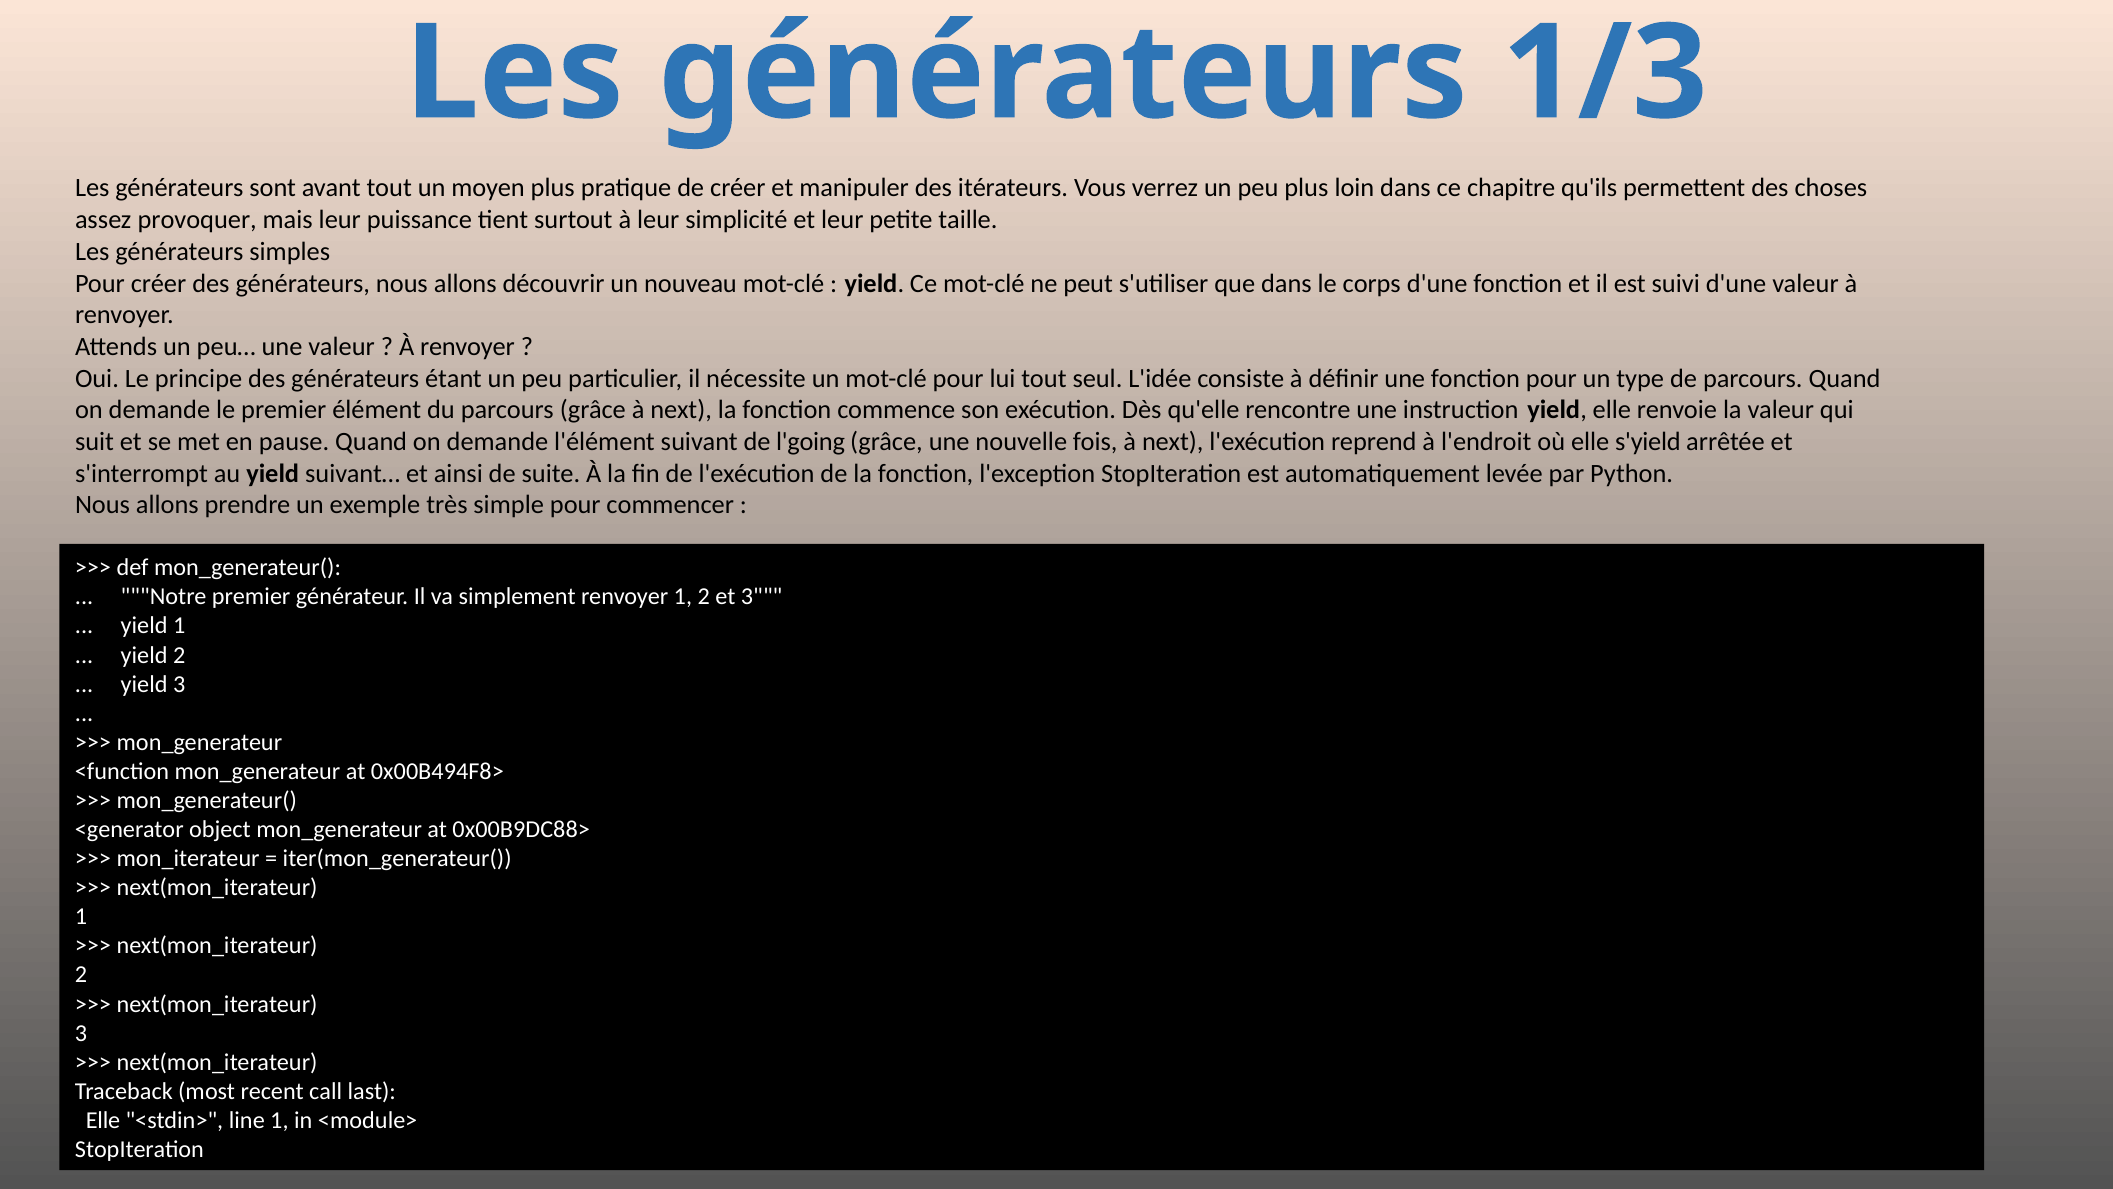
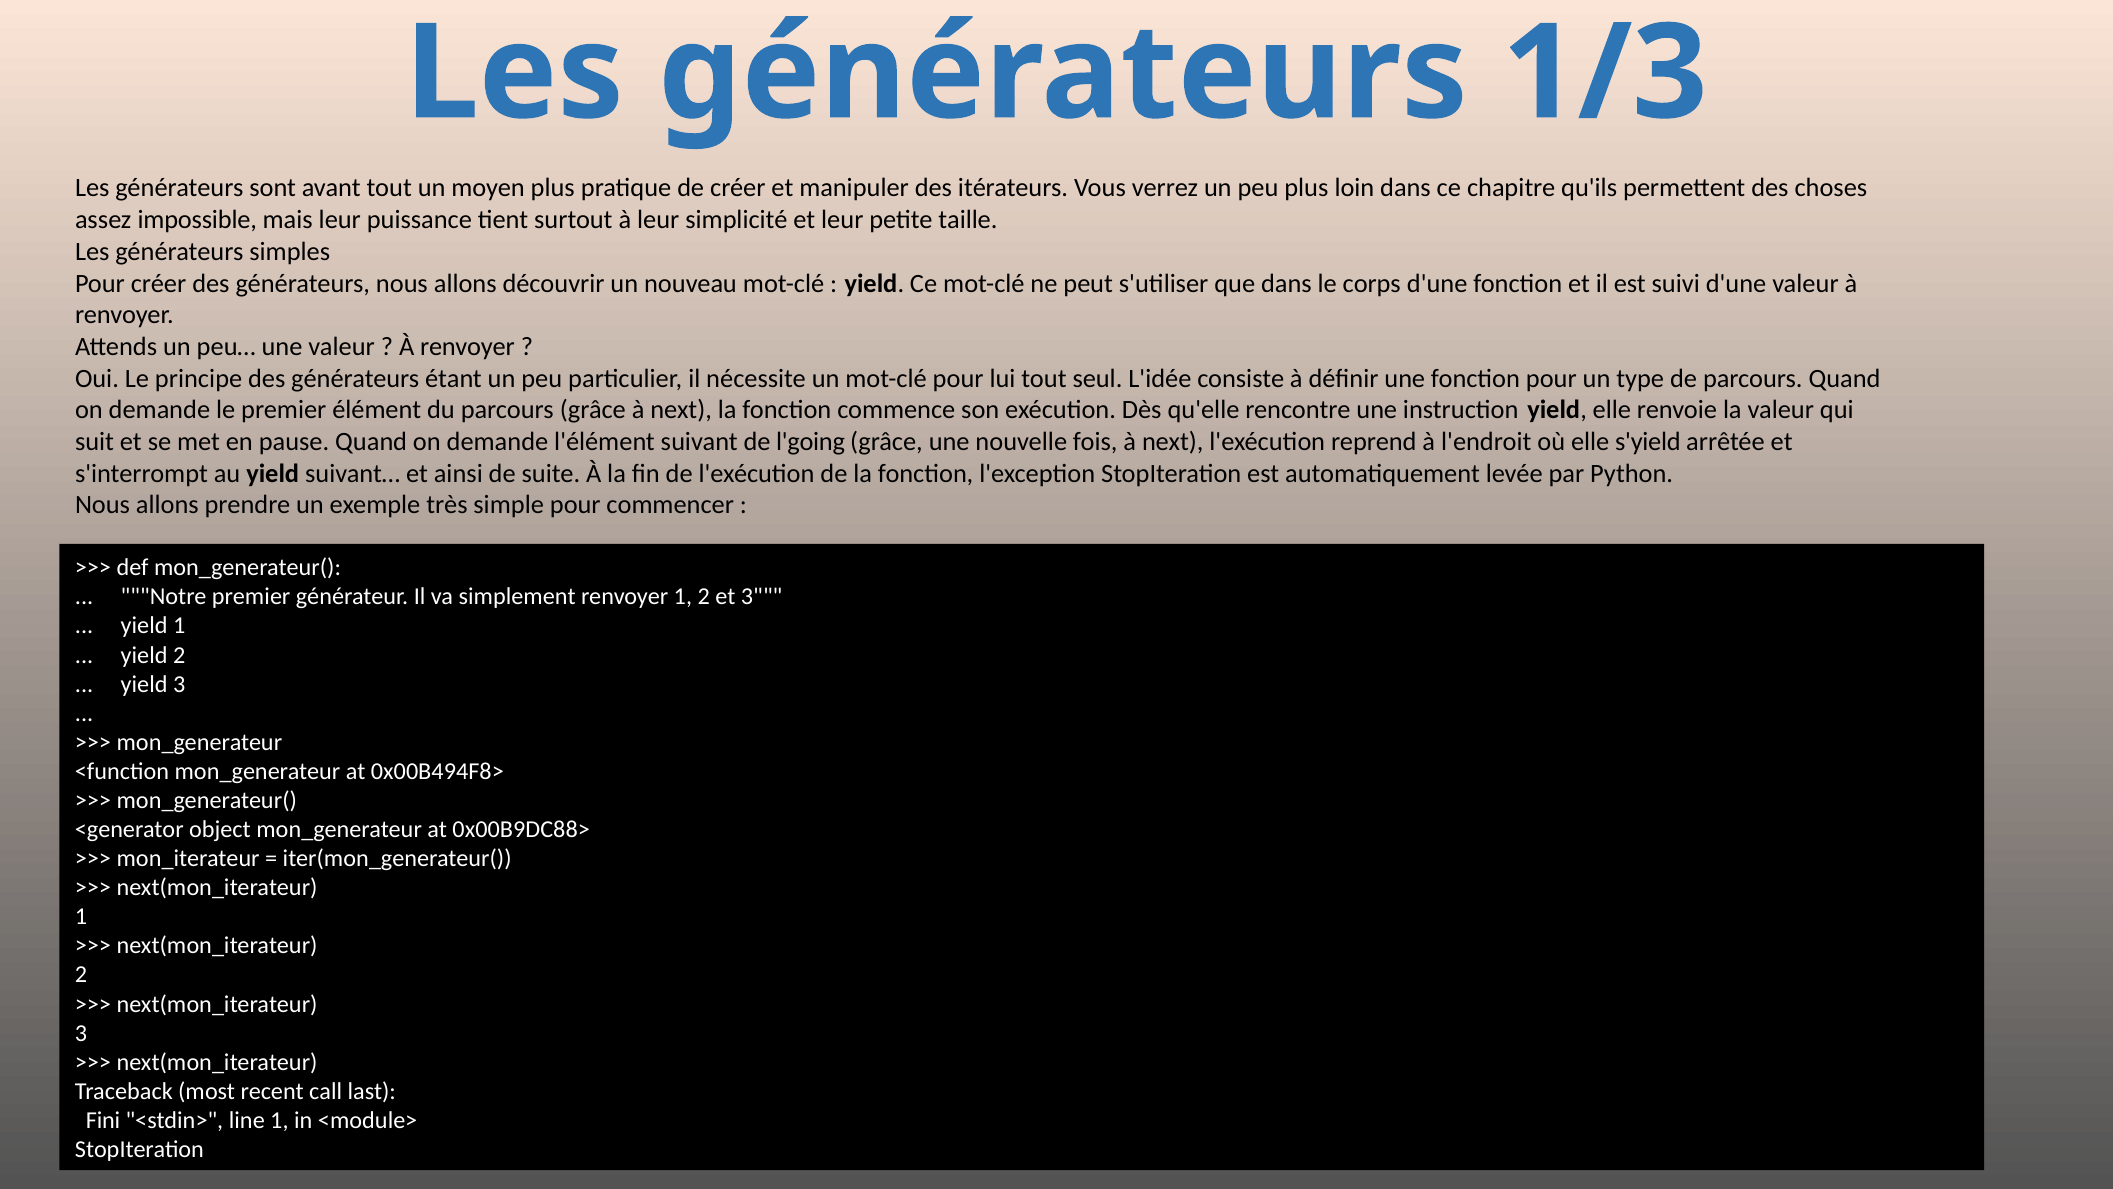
provoquer: provoquer -> impossible (197, 220)
Elle: Elle -> Fini (103, 1120)
